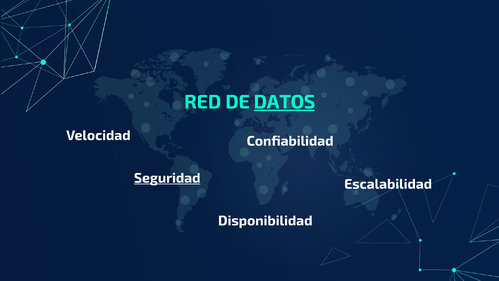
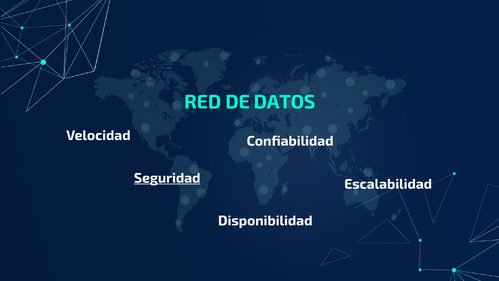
DATOS underline: present -> none (284, 102)
